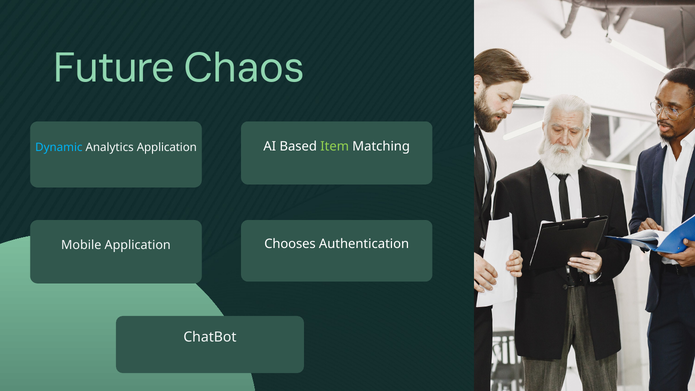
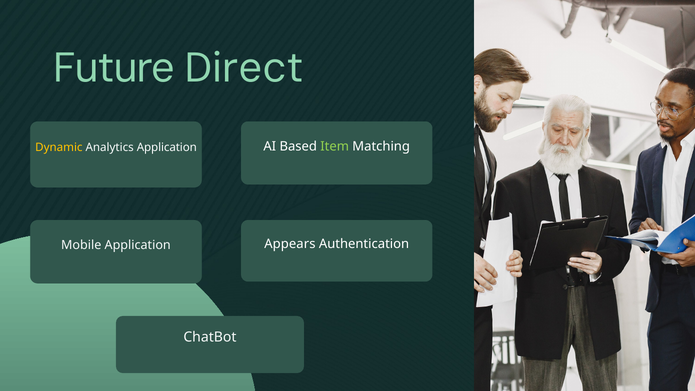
Chaos: Chaos -> Direct (244, 68)
Dynamic colour: light blue -> yellow (59, 147)
Chooses: Chooses -> Appears (290, 244)
